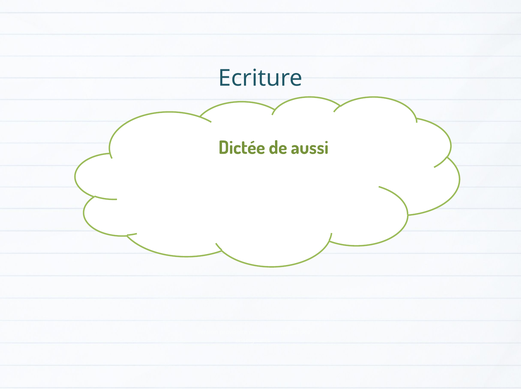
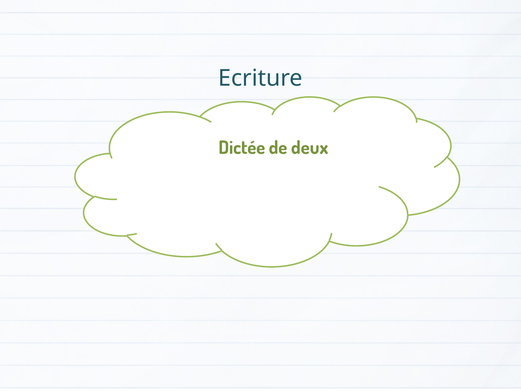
aussi: aussi -> deux (310, 148)
